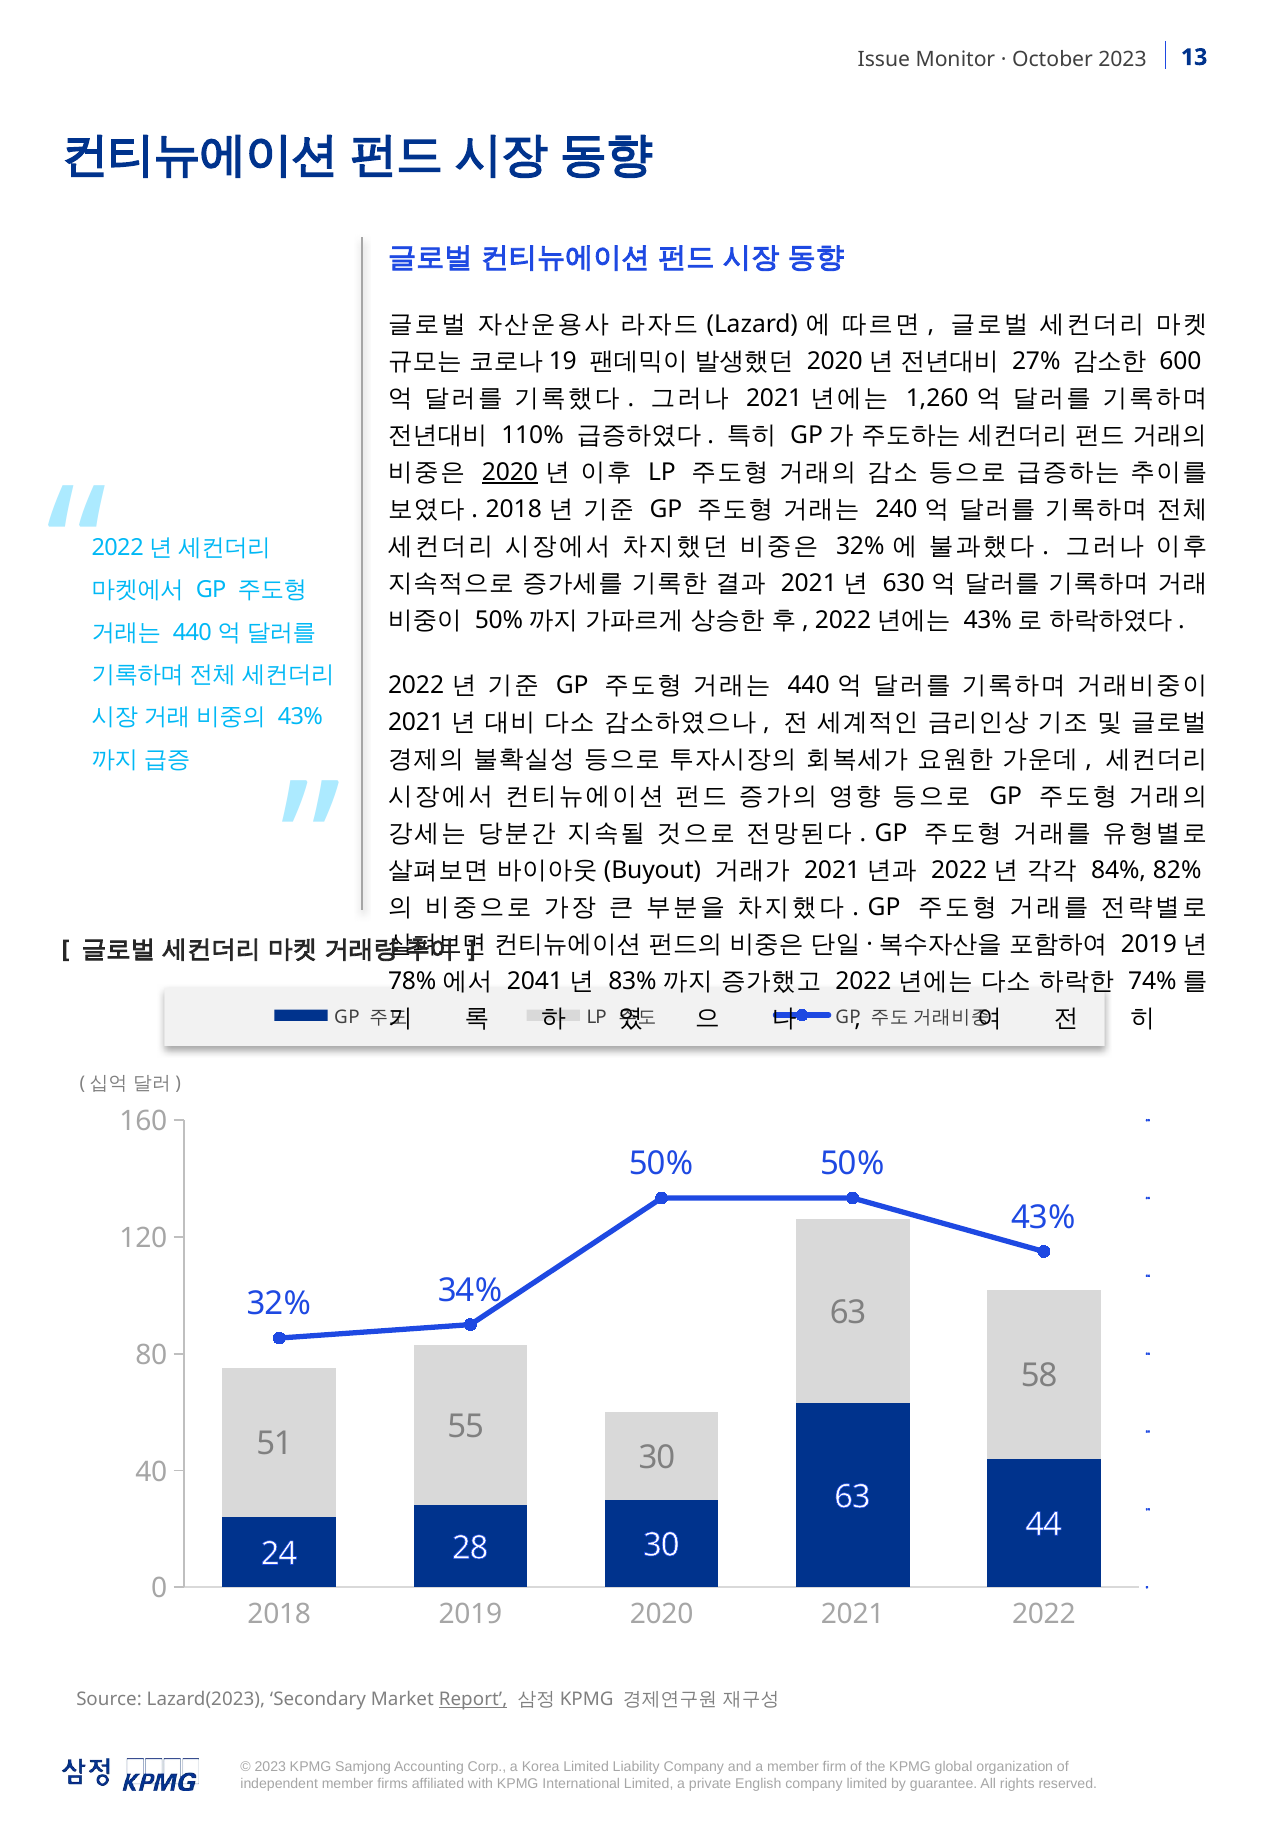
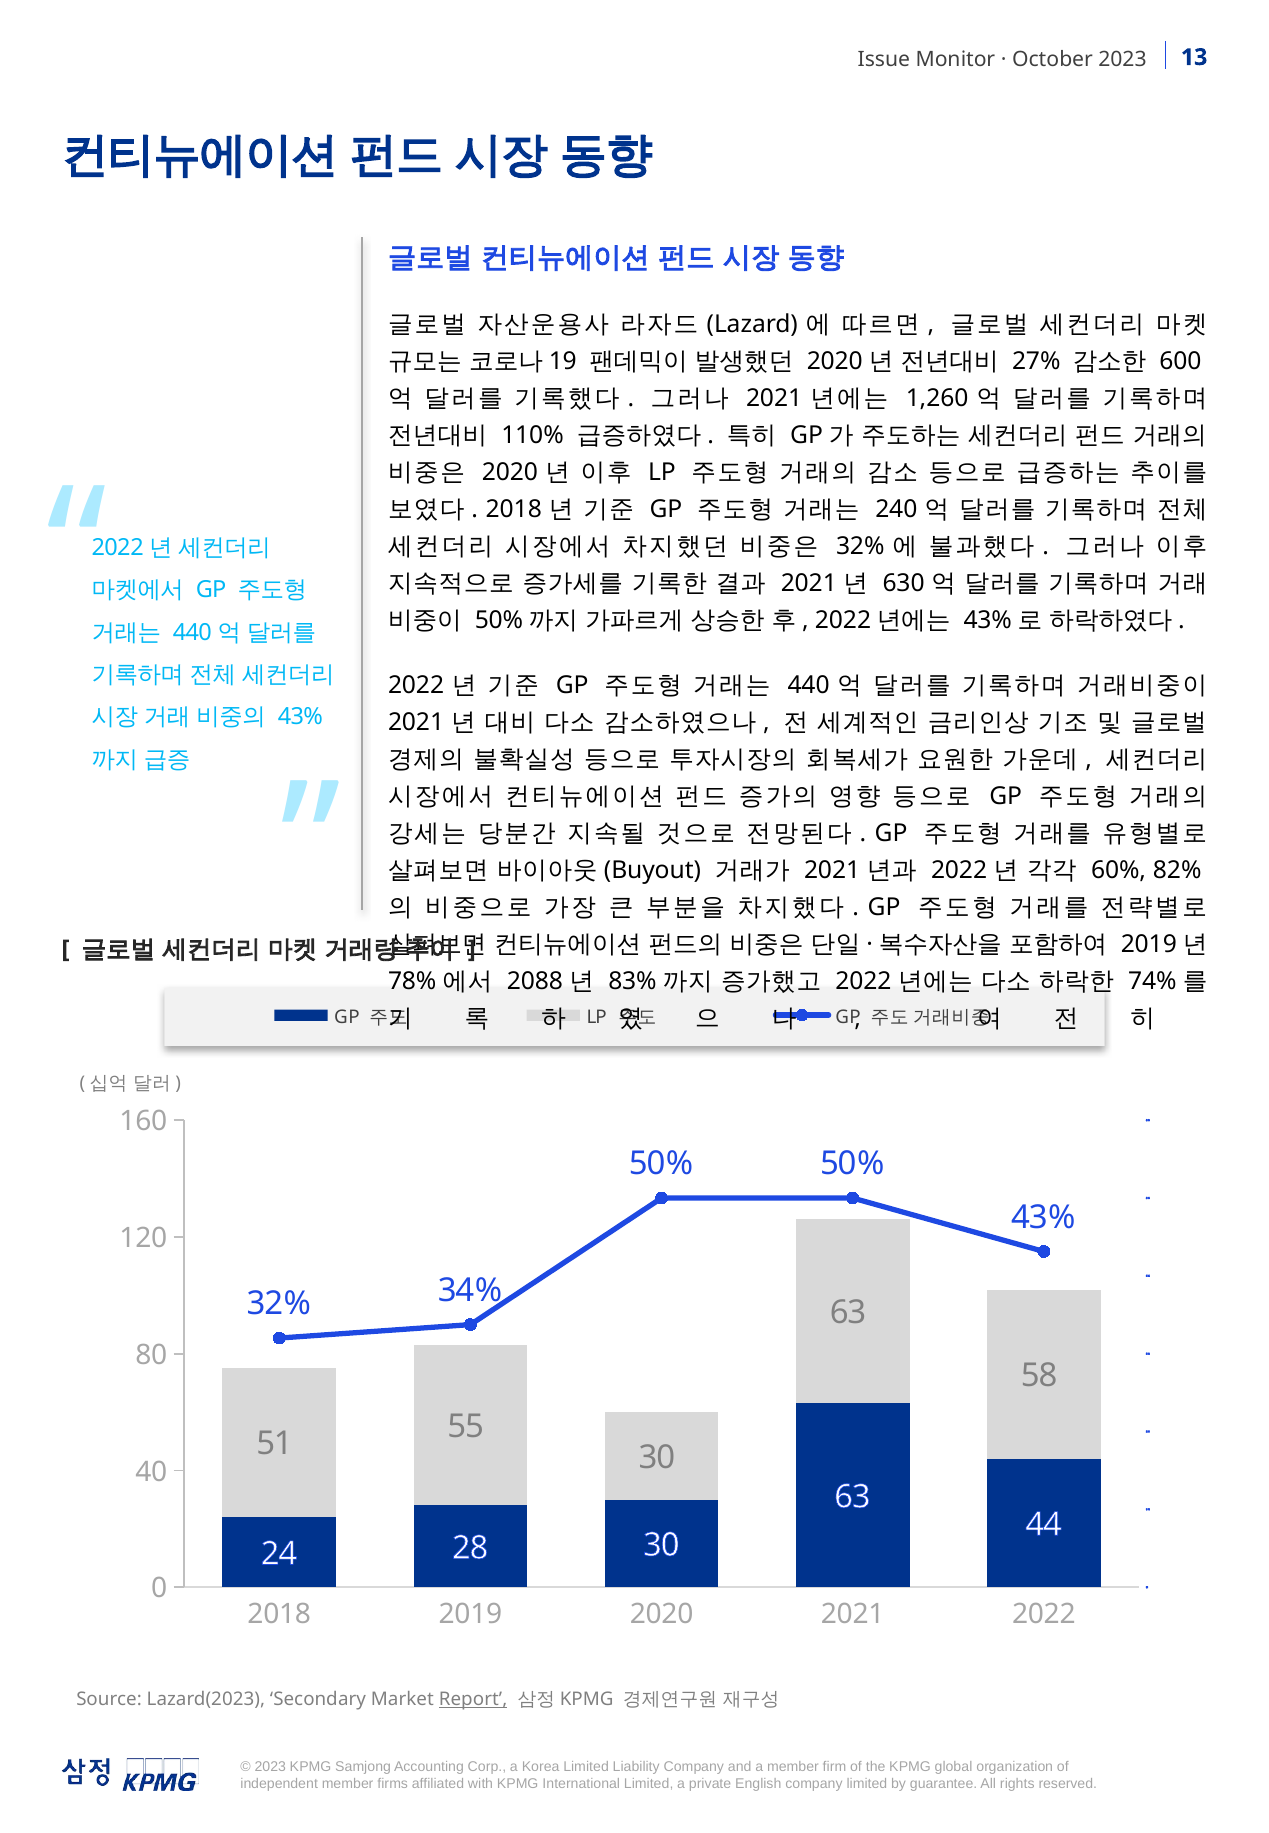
2020 underline: present -> none (510, 472)
84%: 84% -> 60% (1119, 870)
2041: 2041 -> 2088 (535, 981)
